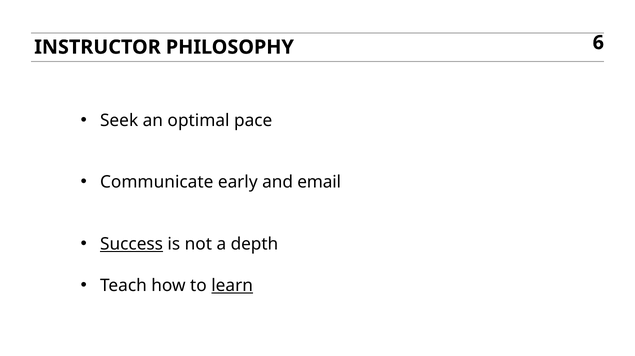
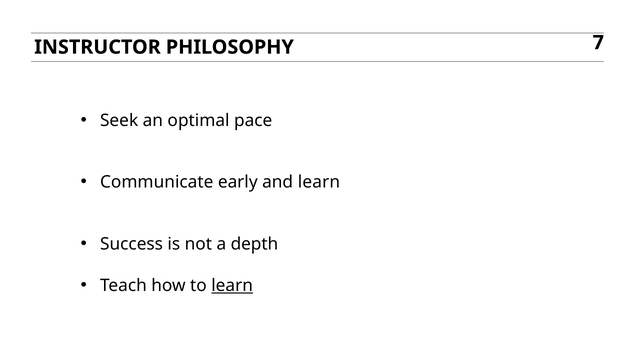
6: 6 -> 7 (598, 43)
and email: email -> learn (319, 183)
Success underline: present -> none (132, 245)
